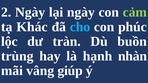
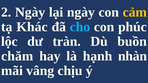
cảm colour: light green -> yellow (135, 12)
trùng: trùng -> chăm (17, 56)
giúp: giúp -> chịu (70, 71)
